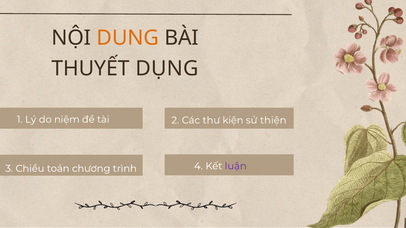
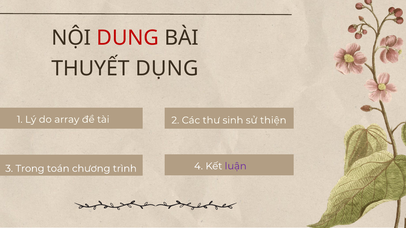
DUNG colour: orange -> red (128, 38)
niệm: niệm -> array (67, 120)
kiện: kiện -> sinh (233, 120)
Chiều: Chiều -> Trong (30, 169)
